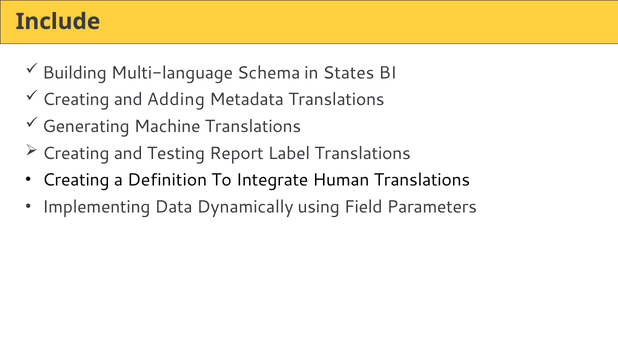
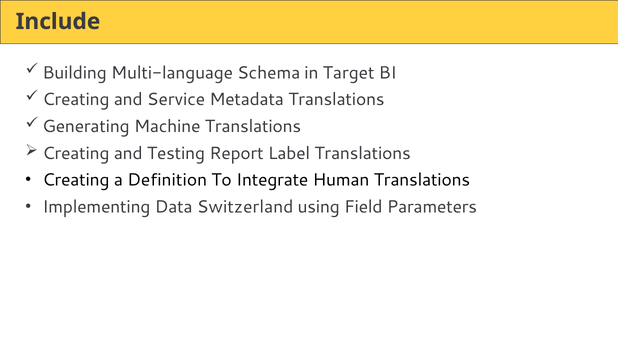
States: States -> Target (349, 73)
Adding: Adding -> Service (176, 100)
Dynamically: Dynamically -> Switzerland (245, 207)
